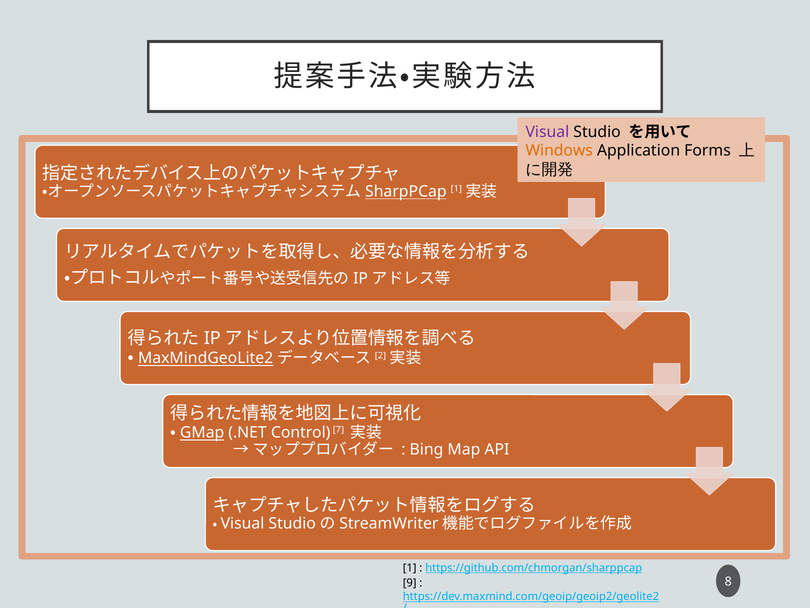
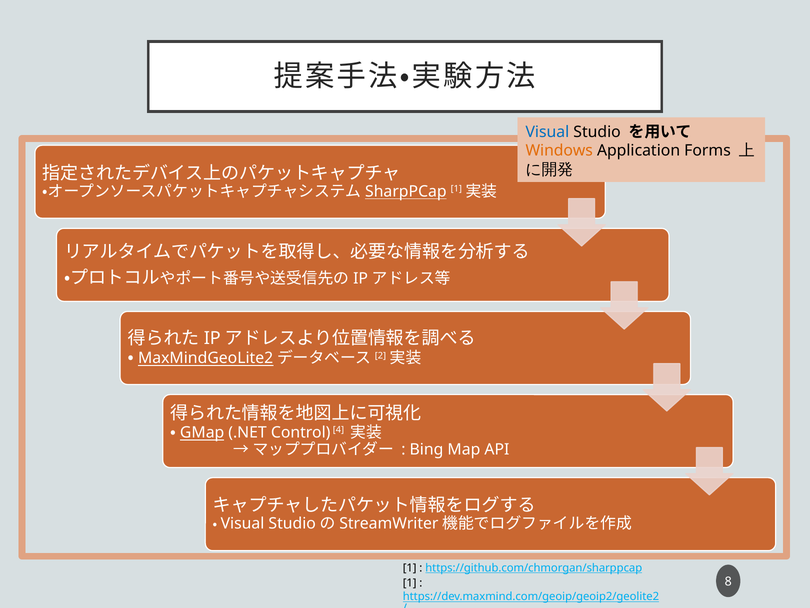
Visual colour: purple -> blue (547, 132)
7: 7 -> 4 (338, 430)
9: 9 -> 1 (410, 583)
